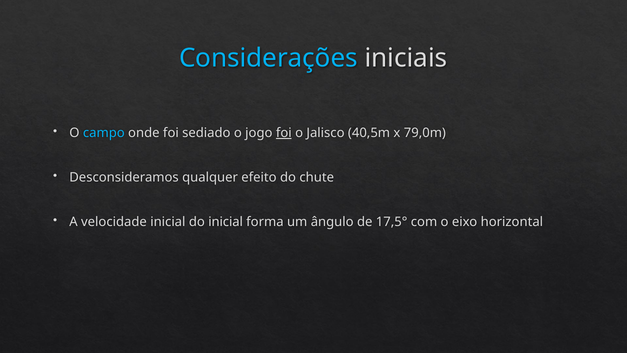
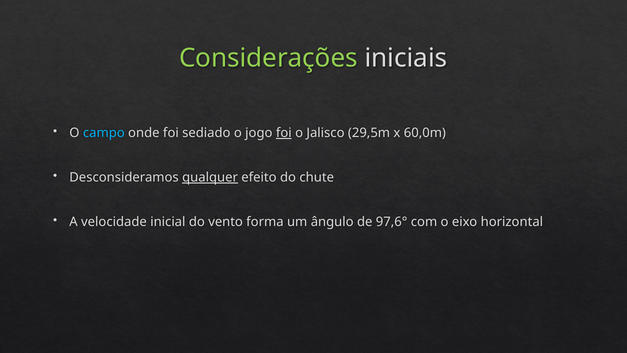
Considerações colour: light blue -> light green (268, 58)
40,5m: 40,5m -> 29,5m (369, 133)
79,0m: 79,0m -> 60,0m (425, 133)
qualquer underline: none -> present (210, 177)
do inicial: inicial -> vento (226, 222)
17,5°: 17,5° -> 97,6° (392, 222)
